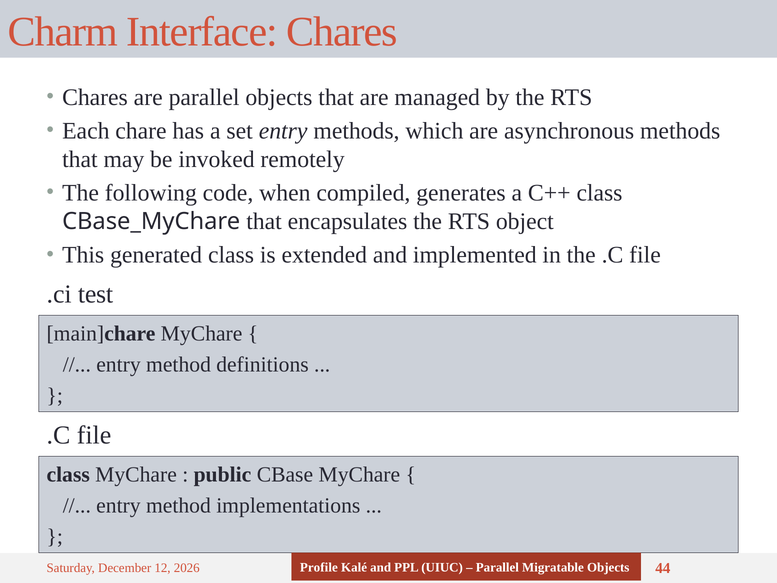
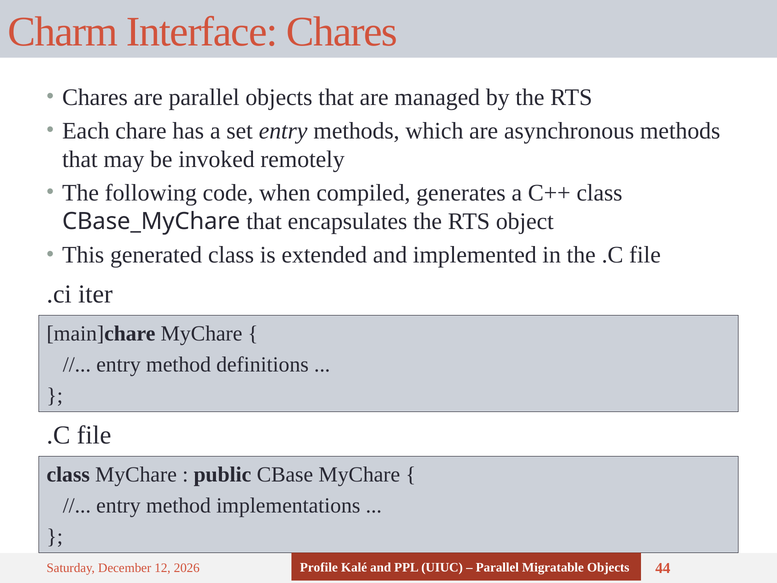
test: test -> iter (95, 294)
